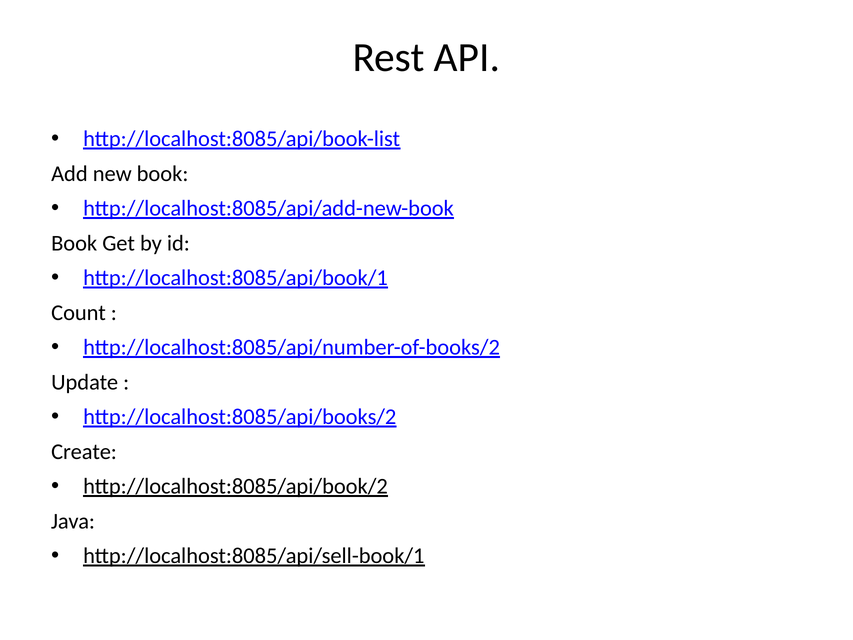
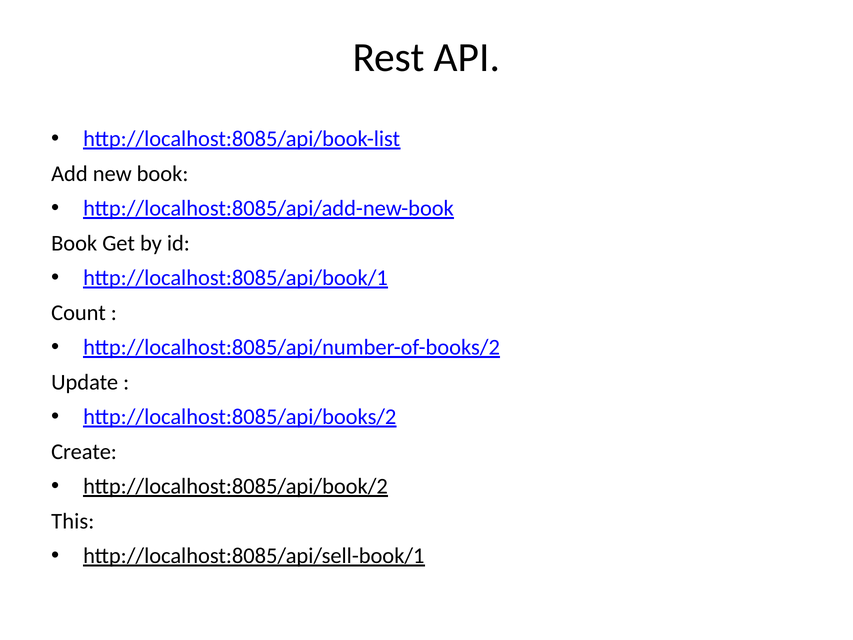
Java: Java -> This (73, 521)
